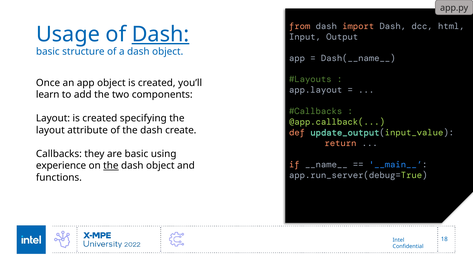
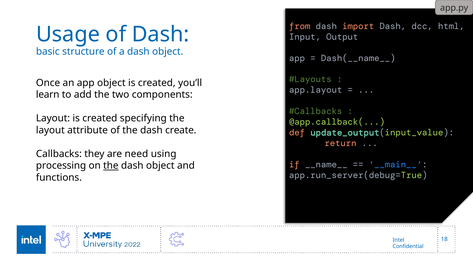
Dash underline: present -> none (161, 34)
are basic: basic -> need (136, 154)
experience: experience -> processing (61, 166)
